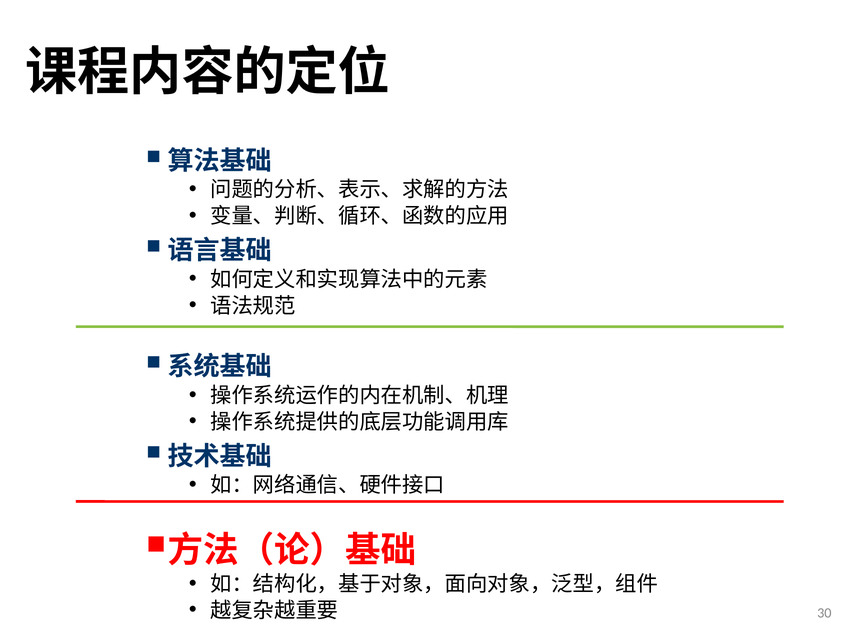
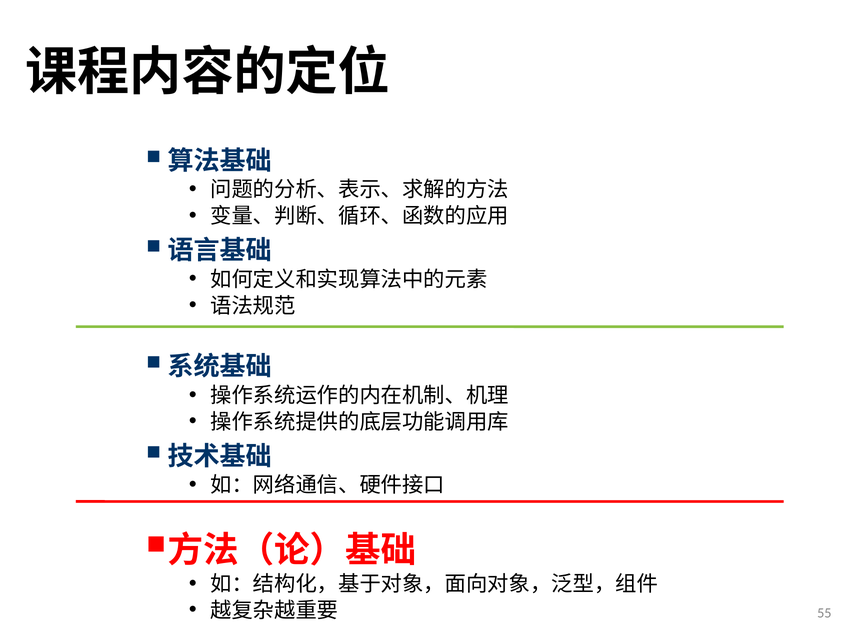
30: 30 -> 55 (824, 613)
